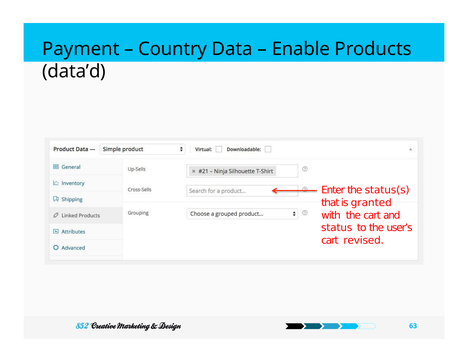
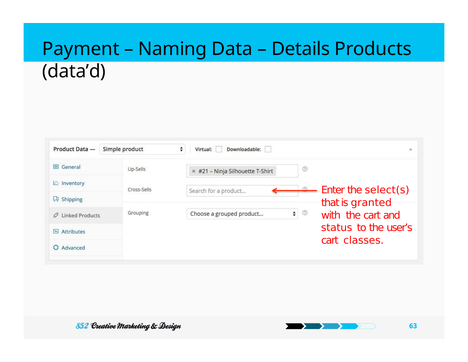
Country: Country -> Naming (173, 49)
Enable: Enable -> Details (301, 49)
status(s: status(s -> select(s (387, 190)
revised: revised -> classes (364, 240)
